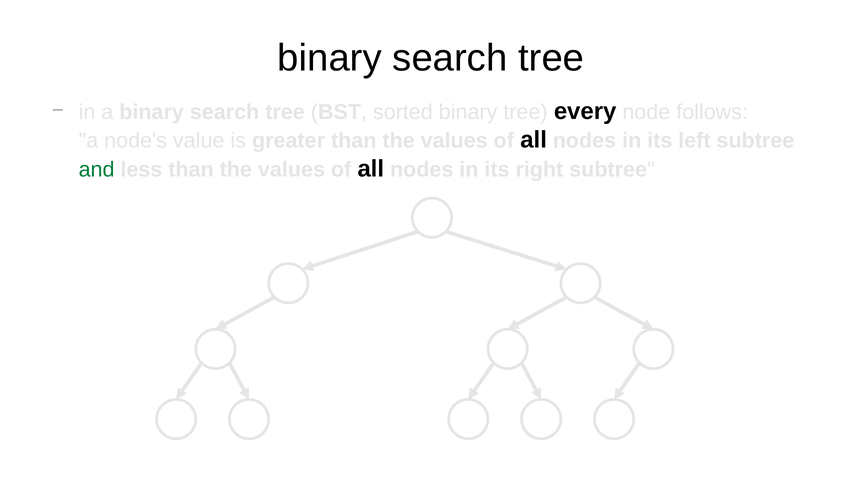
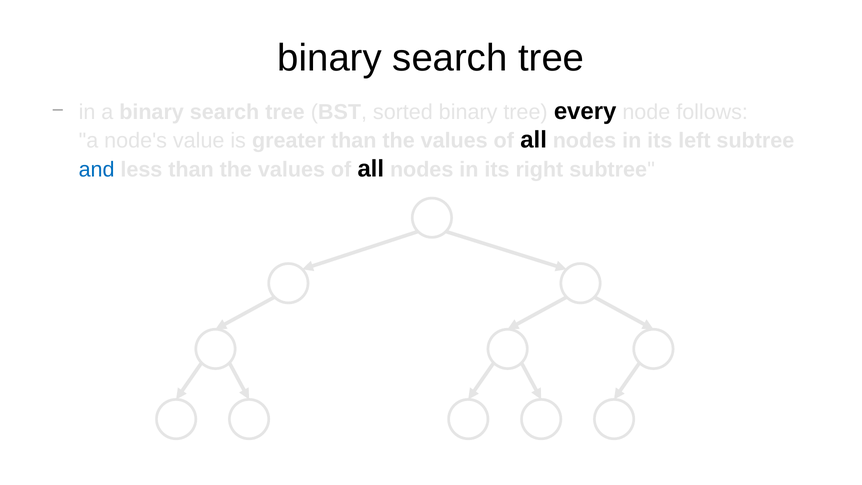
and colour: green -> blue (97, 169)
